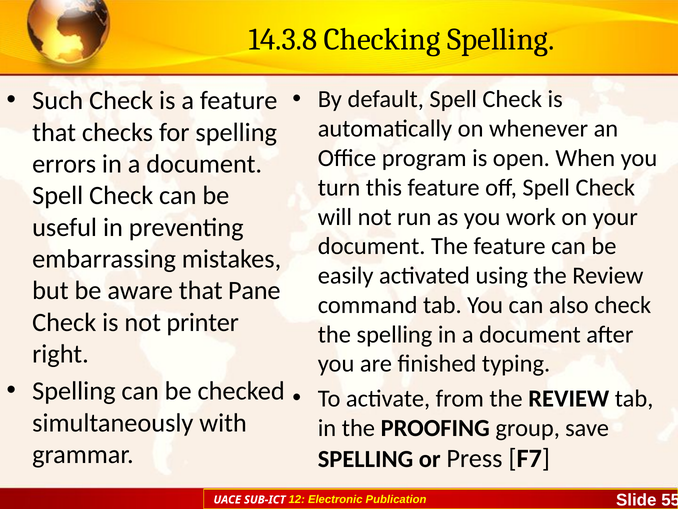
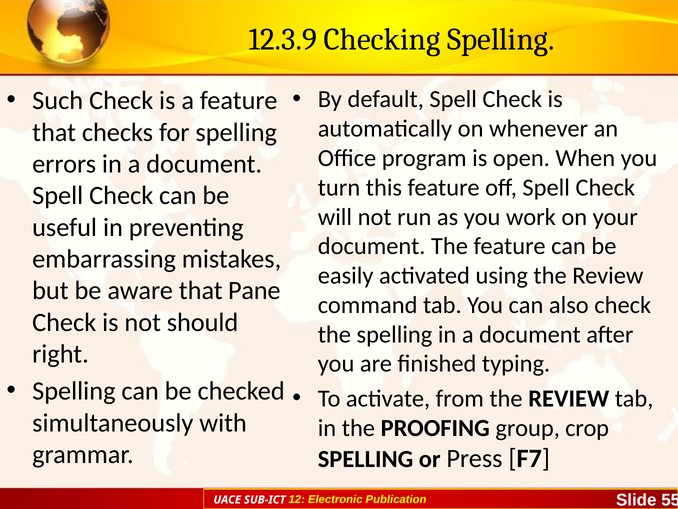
14.3.8: 14.3.8 -> 12.3.9 (283, 39)
printer: printer -> should (203, 322)
save: save -> crop (587, 428)
